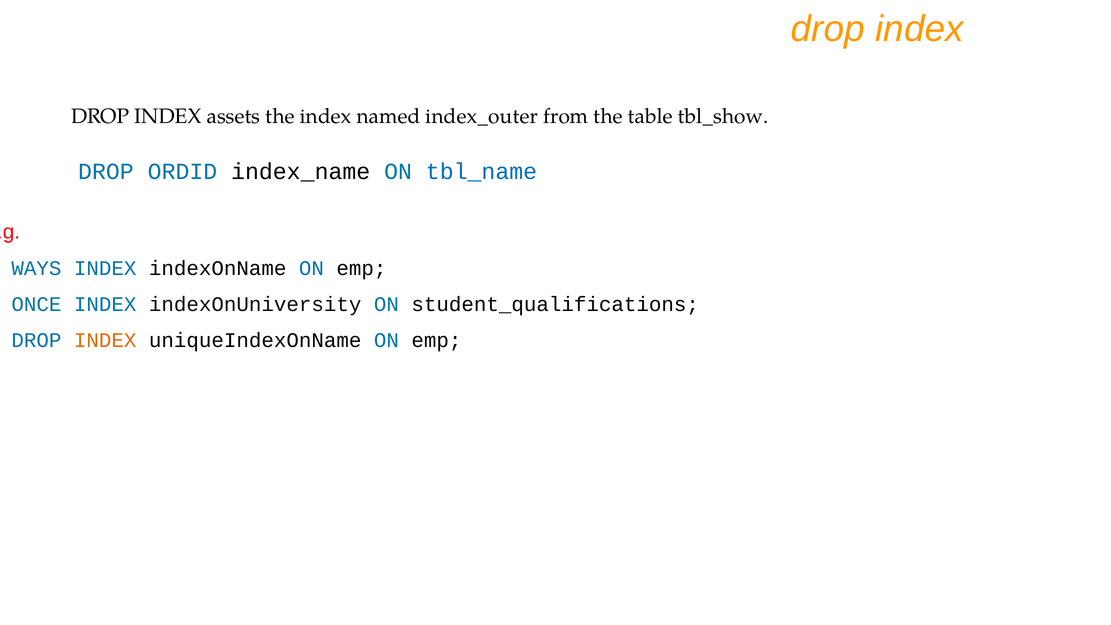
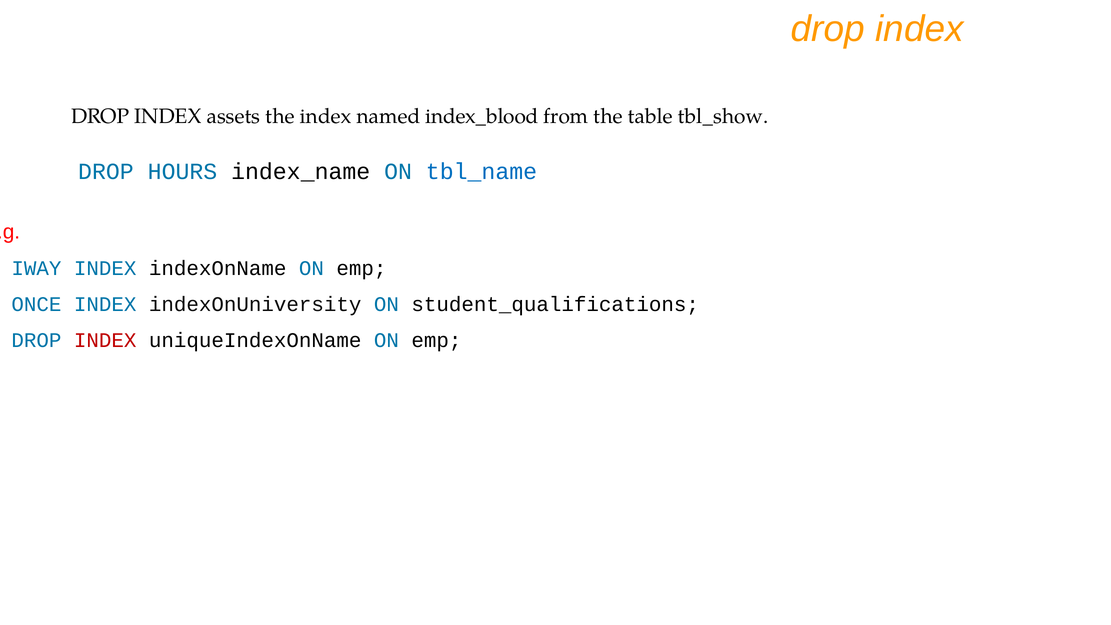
index_outer: index_outer -> index_blood (482, 117)
ORDID: ORDID -> HOURS (182, 172)
WAYS: WAYS -> IWAY (36, 268)
INDEX colour: orange -> red (105, 340)
